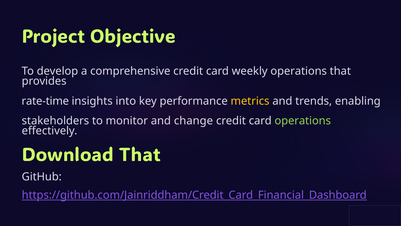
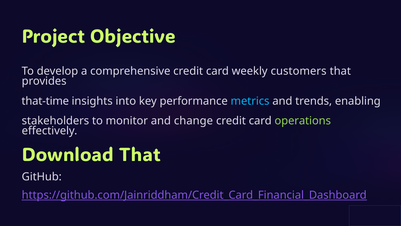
weekly operations: operations -> customers (299, 71)
rate-time: rate-time -> that-time (45, 101)
metrics colour: yellow -> light blue (250, 101)
